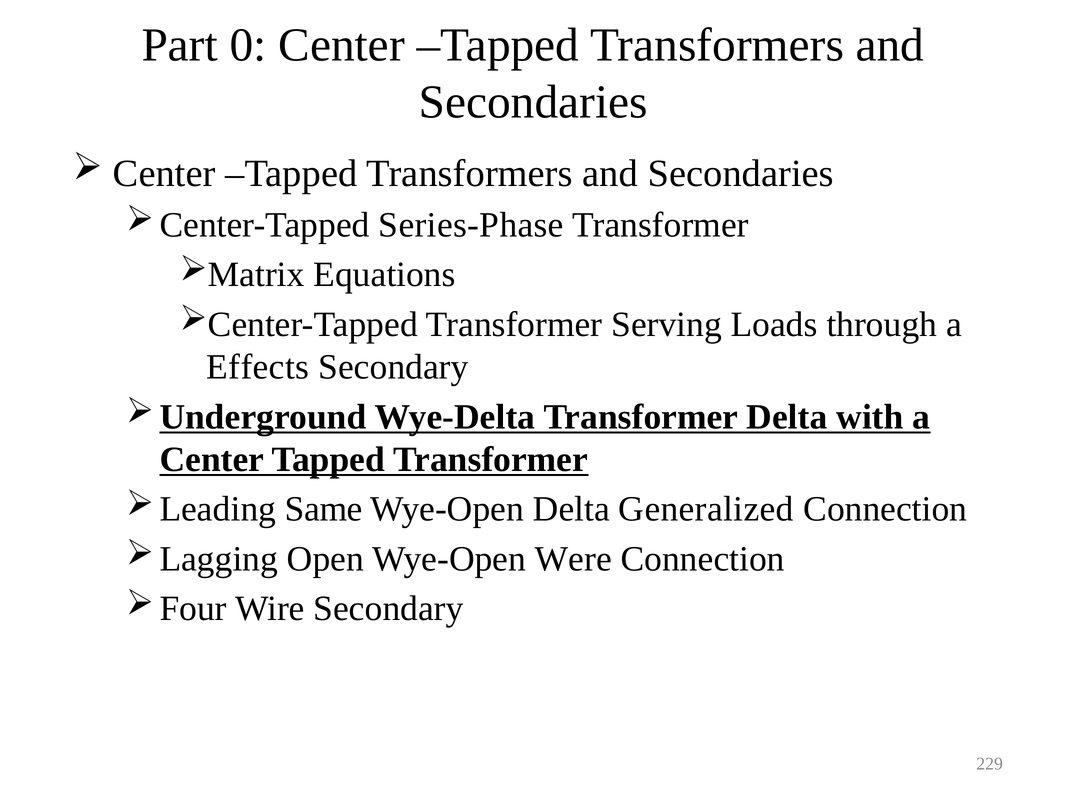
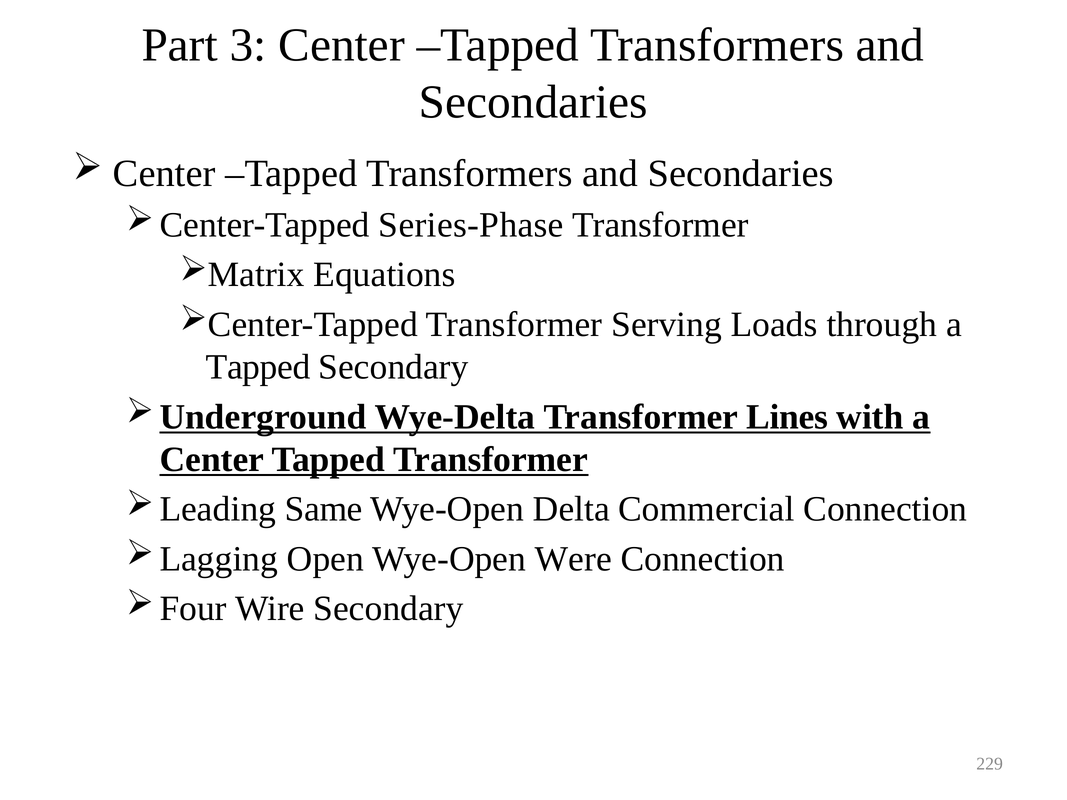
0: 0 -> 3 (248, 45)
Effects: Effects -> Tapped (258, 367)
Transformer Delta: Delta -> Lines (787, 417)
Generalized: Generalized -> Commercial (706, 509)
